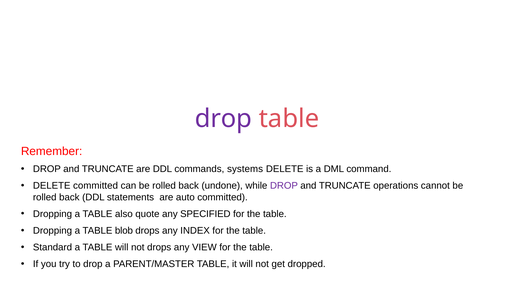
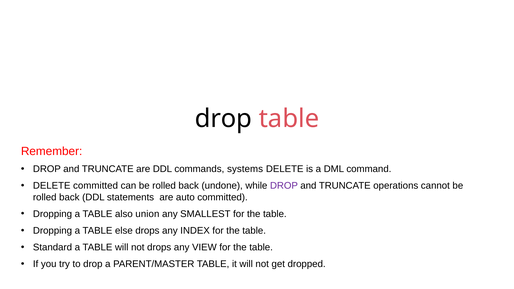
drop colour: purple -> black (223, 119)
quote: quote -> union (147, 214)
SPECIFIED: SPECIFIED -> SMALLEST (205, 214)
blob: blob -> else (124, 231)
